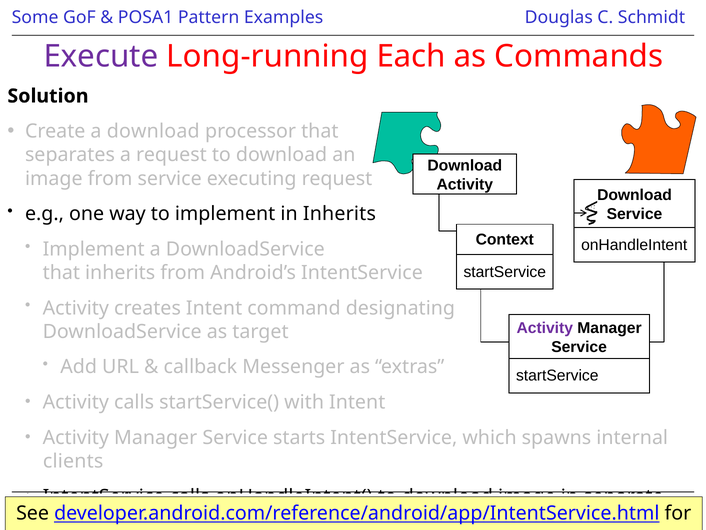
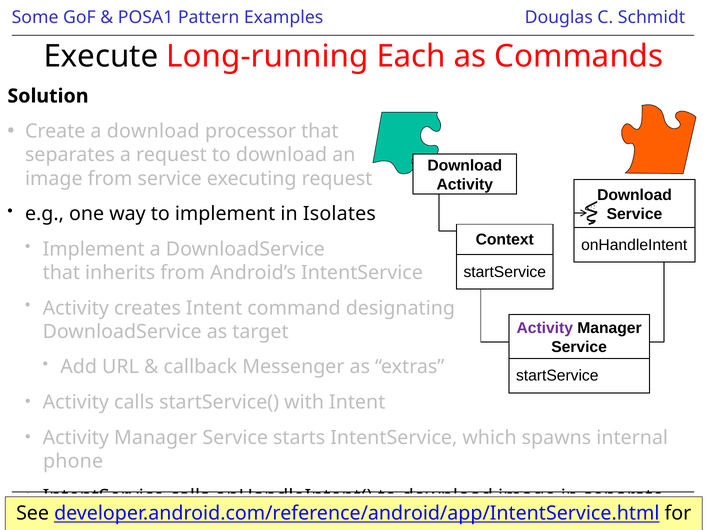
Execute colour: purple -> black (101, 56)
in Inherits: Inherits -> Isolates (339, 214)
clients: clients -> phone (73, 461)
